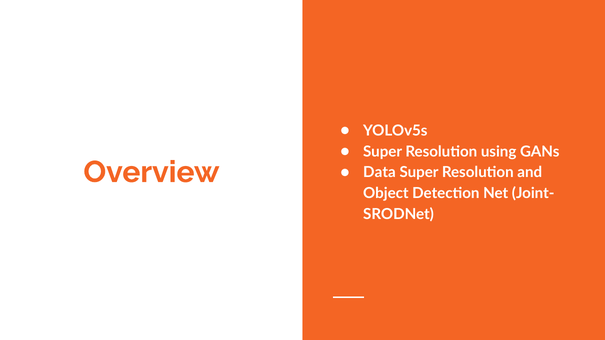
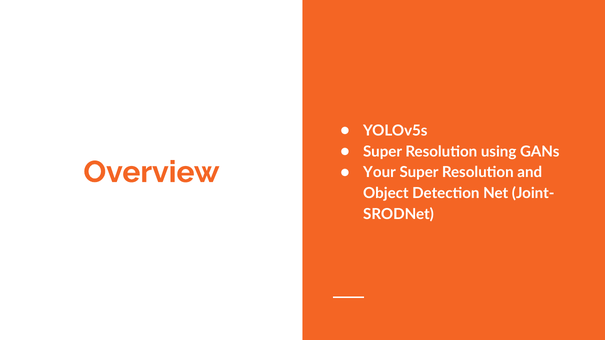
Data: Data -> Your (379, 173)
